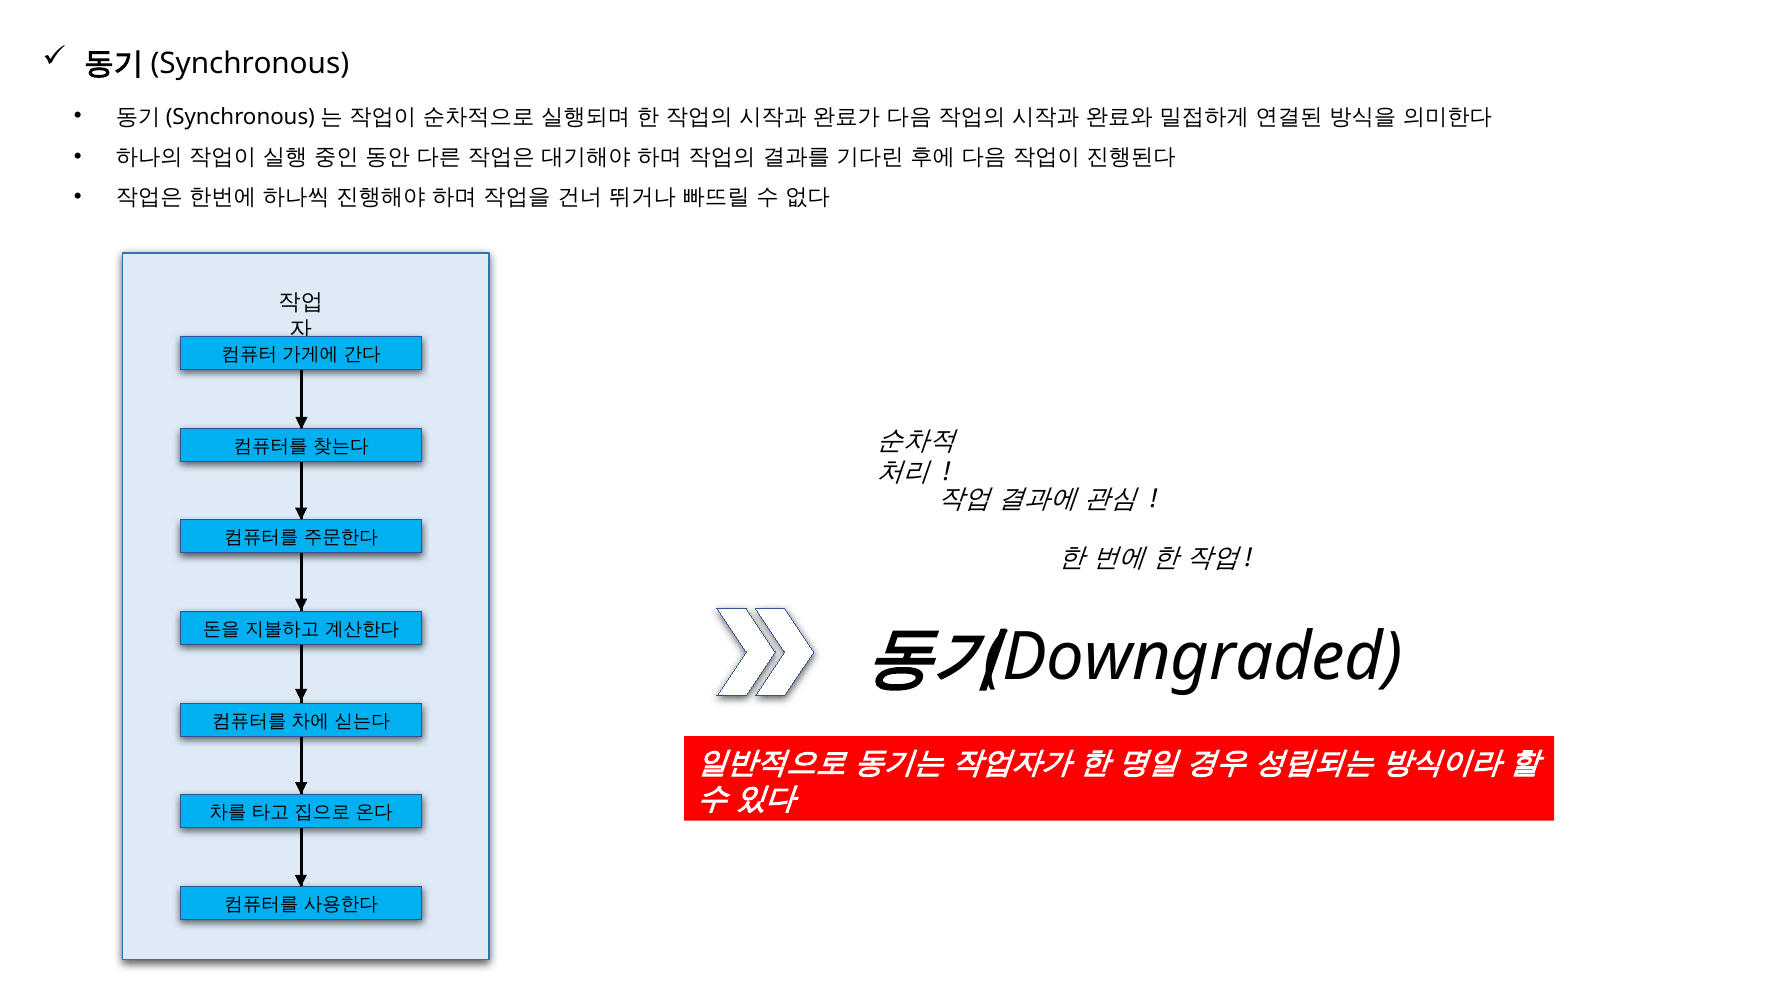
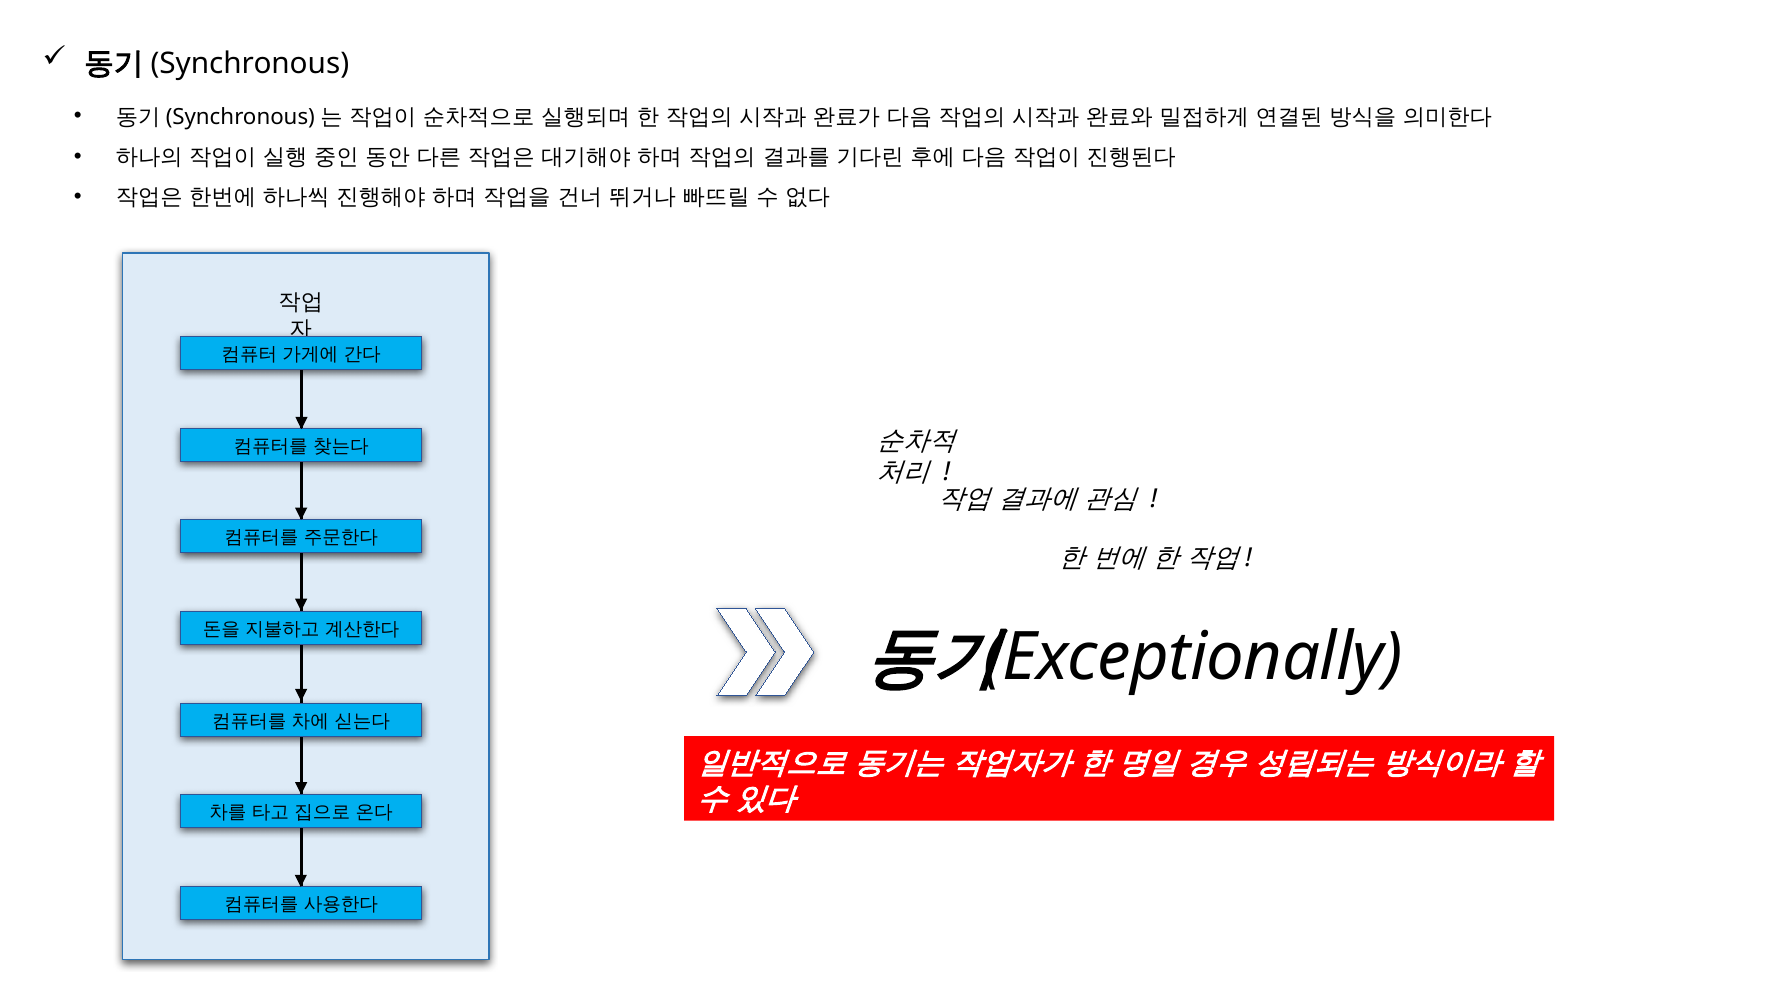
Downgraded: Downgraded -> Exceptionally (1193, 657)
